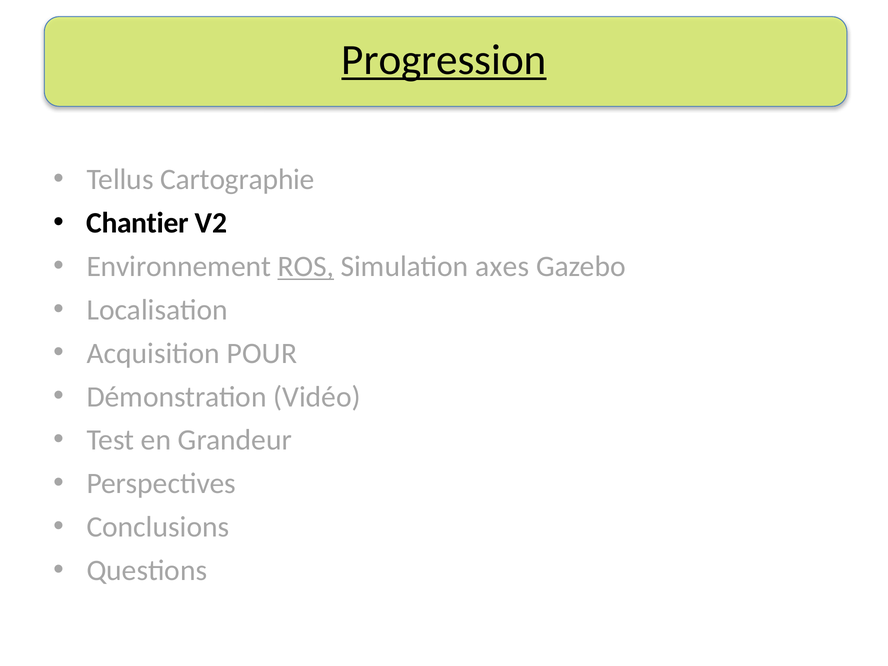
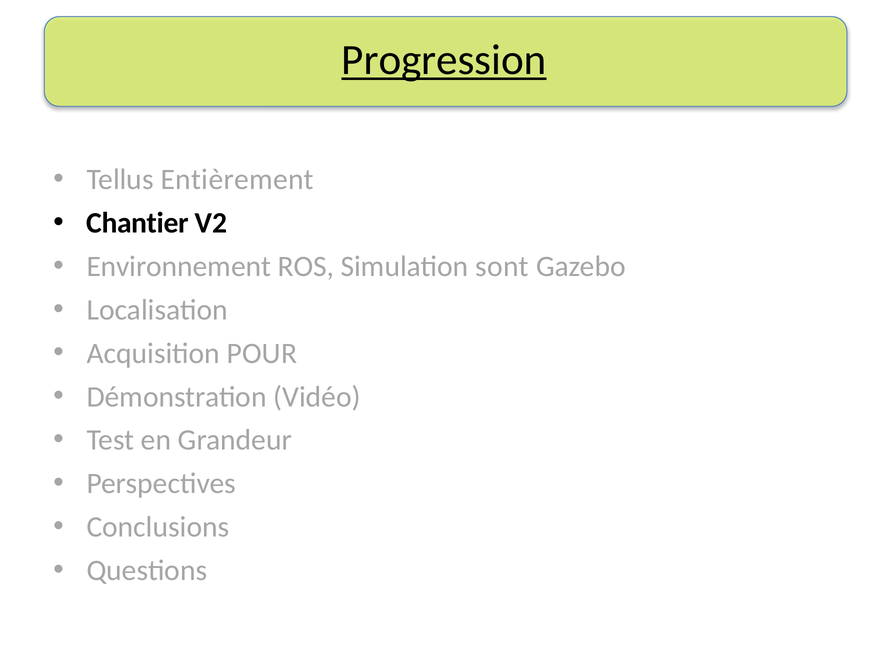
Cartographie: Cartographie -> Entièrement (237, 180)
ROS underline: present -> none (306, 267)
axes: axes -> sont (502, 267)
